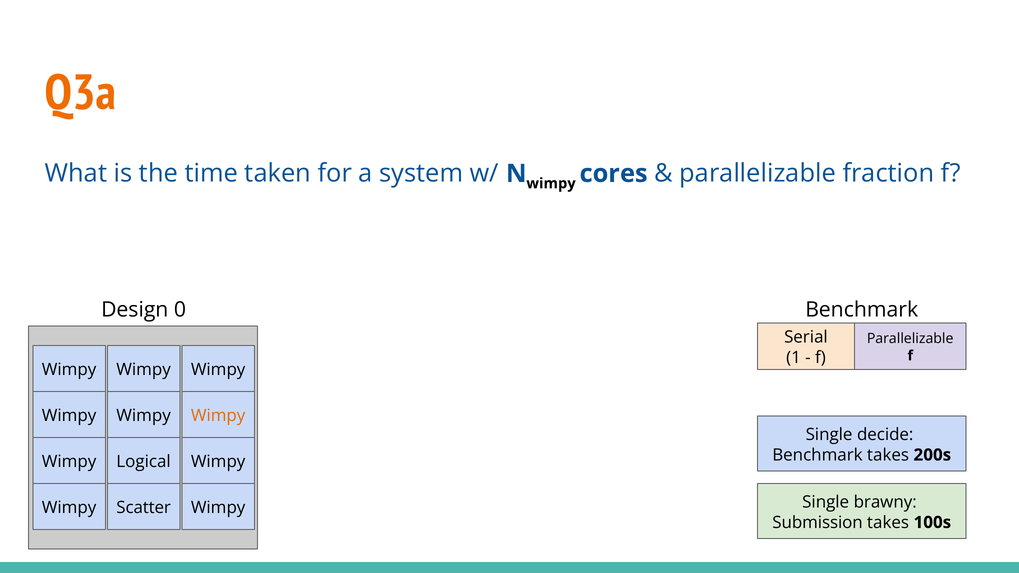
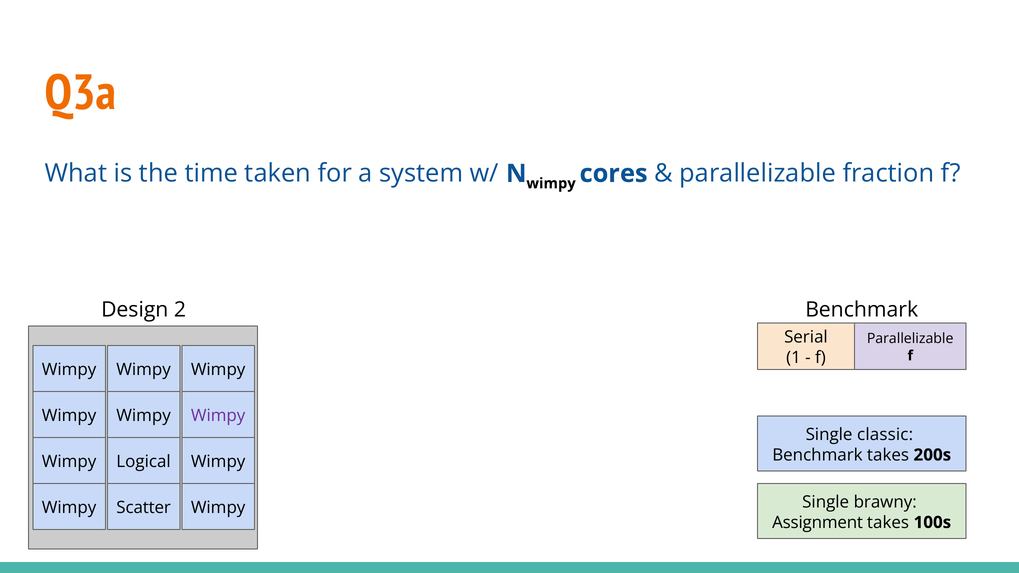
0: 0 -> 2 (180, 310)
Wimpy colour: orange -> purple (218, 416)
decide: decide -> classic (885, 435)
Submission: Submission -> Assignment (818, 523)
